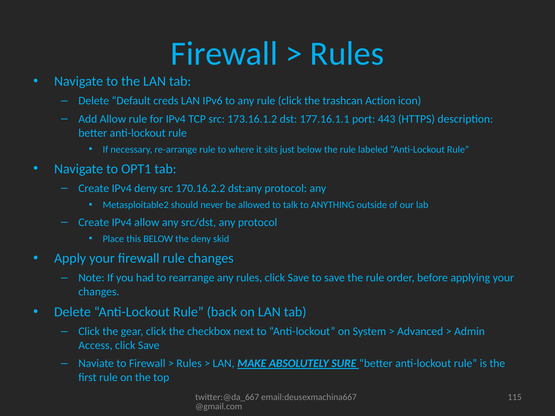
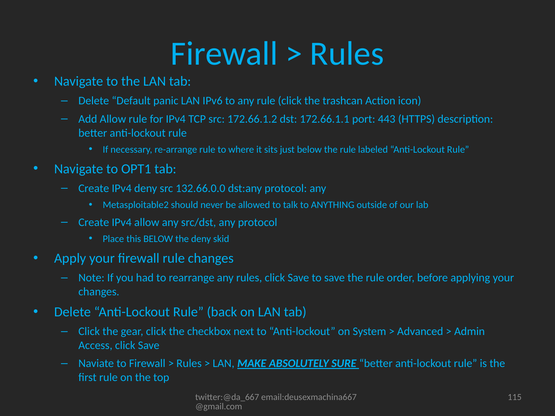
creds: creds -> panic (166, 101)
173.16.1.2: 173.16.1.2 -> 172.66.1.2 (252, 119)
177.16.1.1: 177.16.1.1 -> 172.66.1.1 (325, 119)
170.16.2.2: 170.16.2.2 -> 132.66.0.0 (200, 188)
